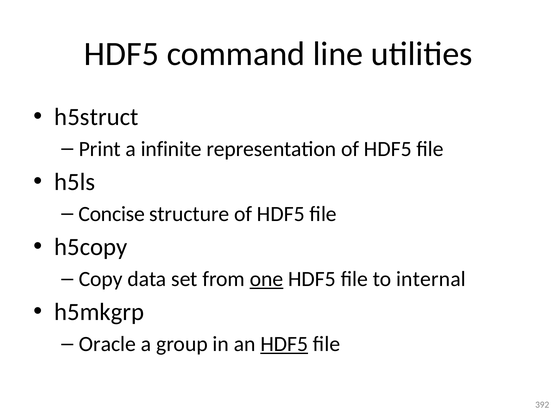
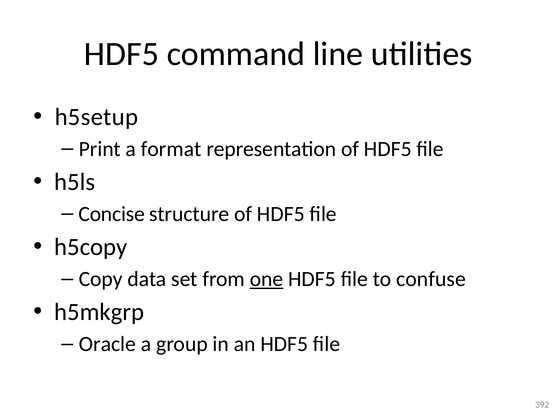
h5struct: h5struct -> h5setup (96, 117)
infinite: infinite -> format (171, 149)
internal: internal -> confuse (431, 279)
HDF5 underline: present -> none (284, 344)
